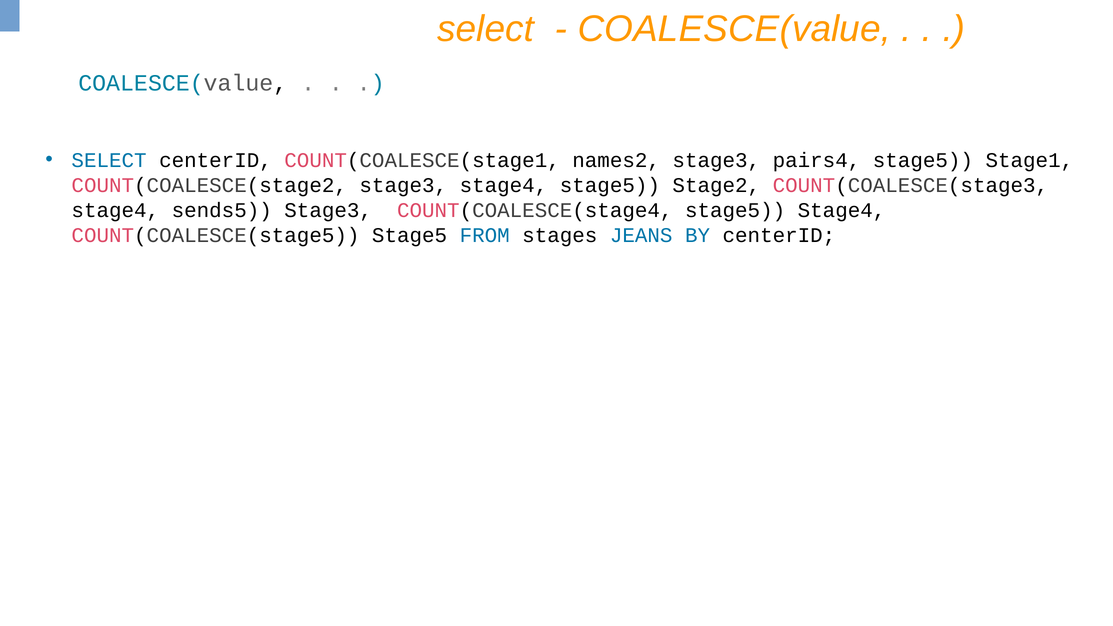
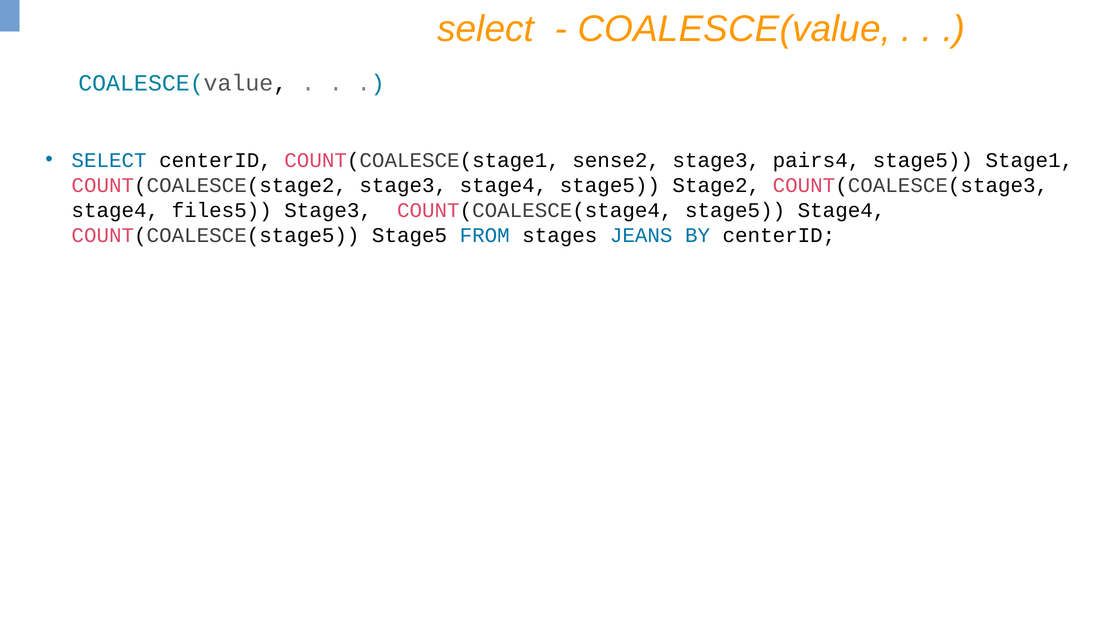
names2: names2 -> sense2 (616, 160)
sends5: sends5 -> files5 (222, 210)
